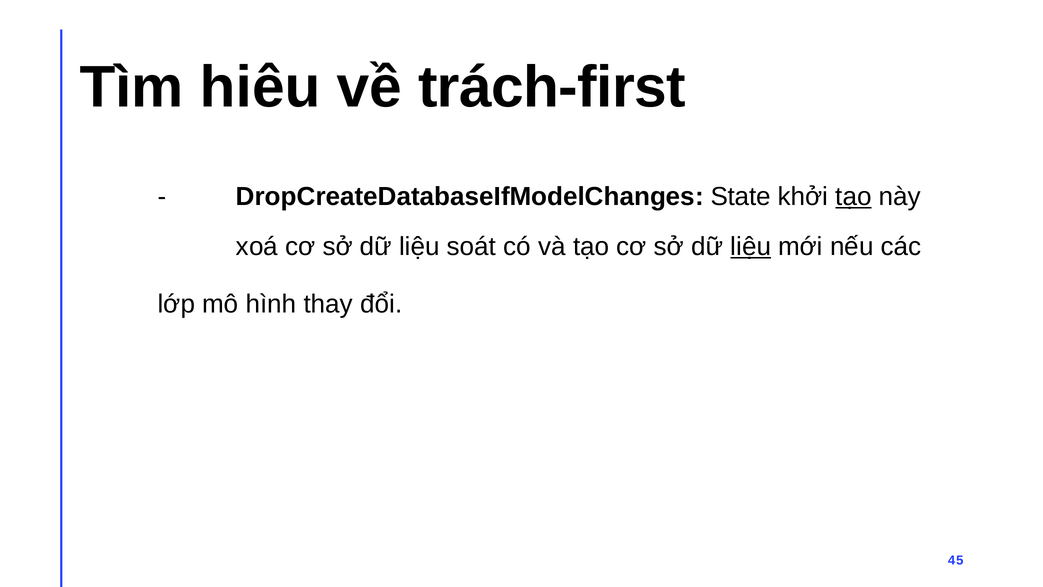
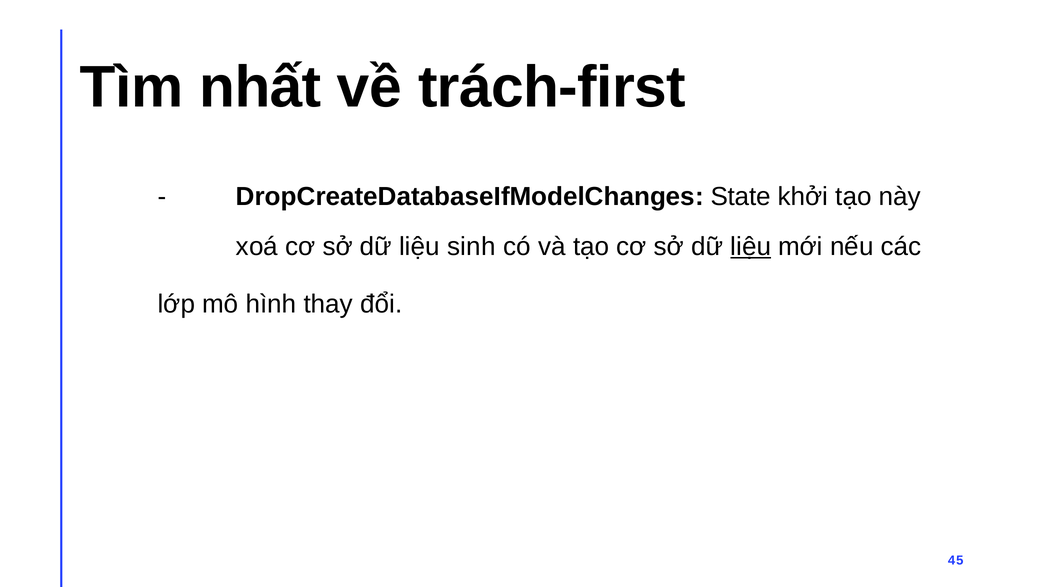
hiêu: hiêu -> nhất (260, 88)
tạo underline: present -> none (853, 196)
soát: soát -> sinh (471, 246)
